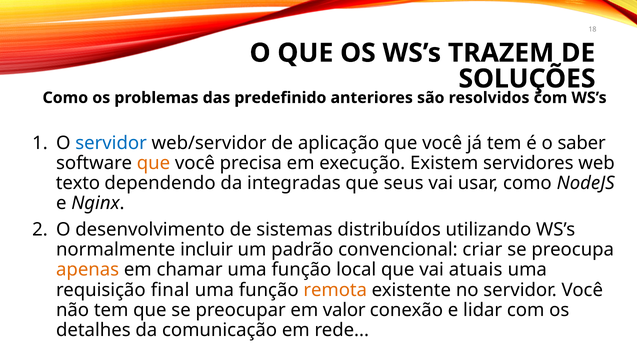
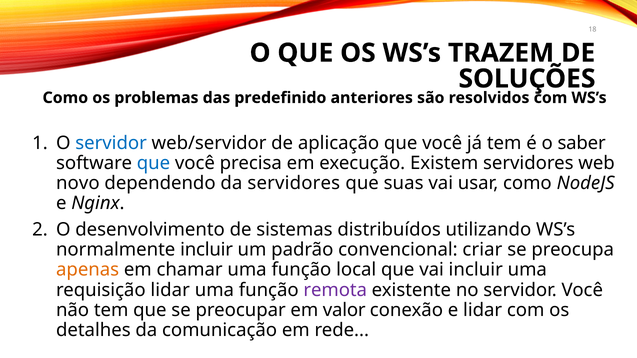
que colour: orange -> blue (153, 163)
texto: texto -> novo (78, 183)
da integradas: integradas -> servidores (294, 183)
seus: seus -> suas (404, 183)
vai atuais: atuais -> incluir (476, 270)
requisição final: final -> lidar (170, 290)
remota colour: orange -> purple (335, 290)
